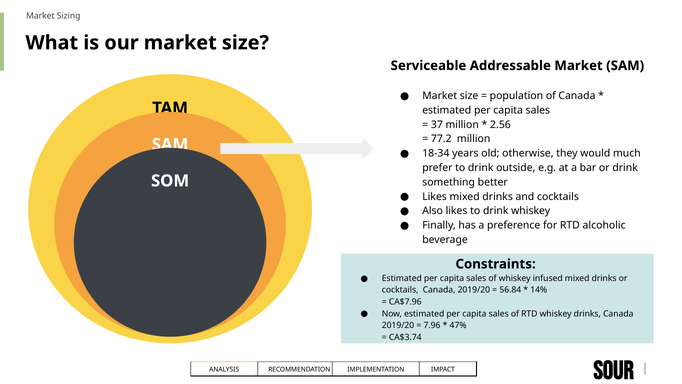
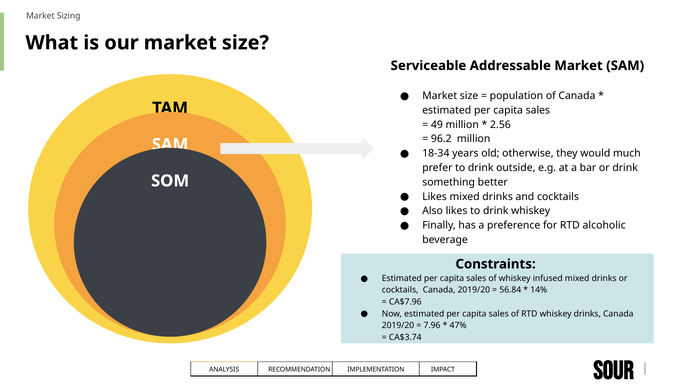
37: 37 -> 49 (437, 125)
77.2: 77.2 -> 96.2 (441, 139)
